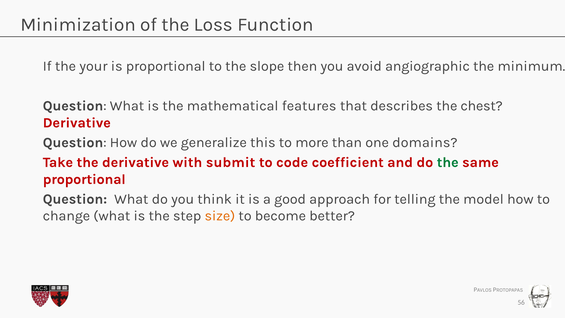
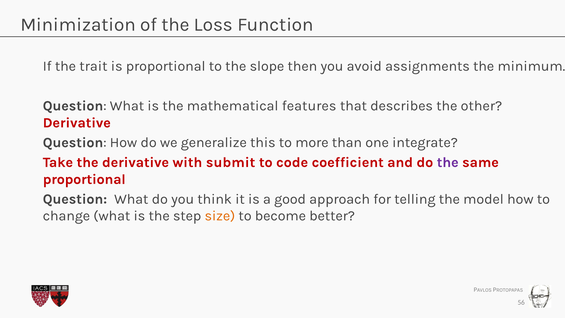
your: your -> trait (93, 66)
angiographic: angiographic -> assignments (427, 66)
chest: chest -> other (481, 106)
domains: domains -> integrate (425, 142)
the colour: green -> purple (448, 162)
